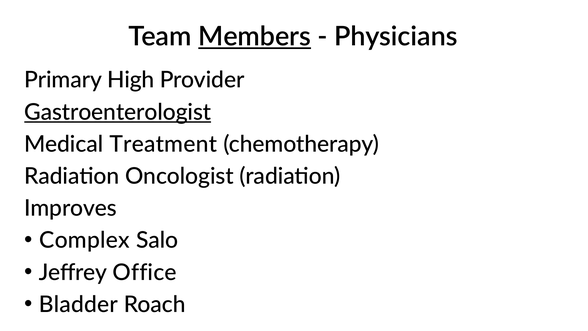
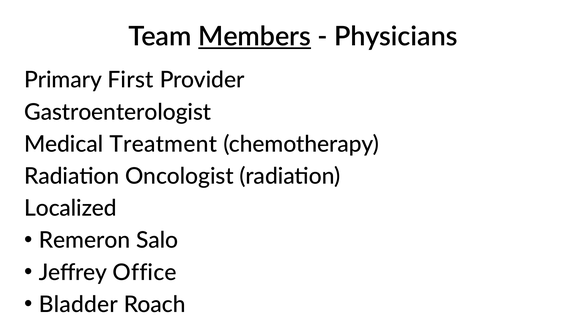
High: High -> First (130, 80)
Gastroenterologist underline: present -> none (118, 112)
Improves: Improves -> Localized (70, 208)
Complex: Complex -> Remeron (85, 240)
